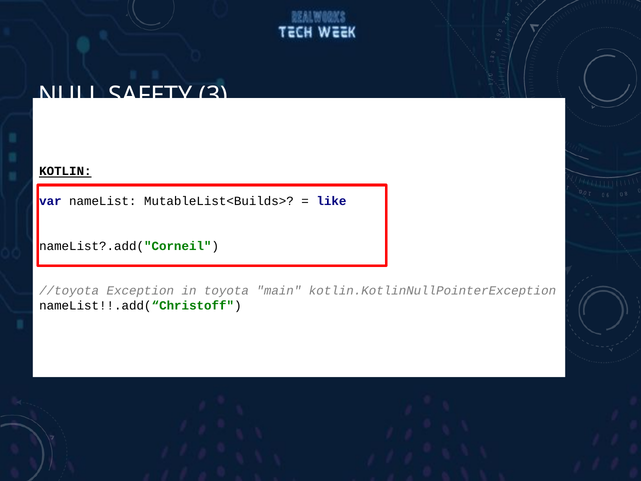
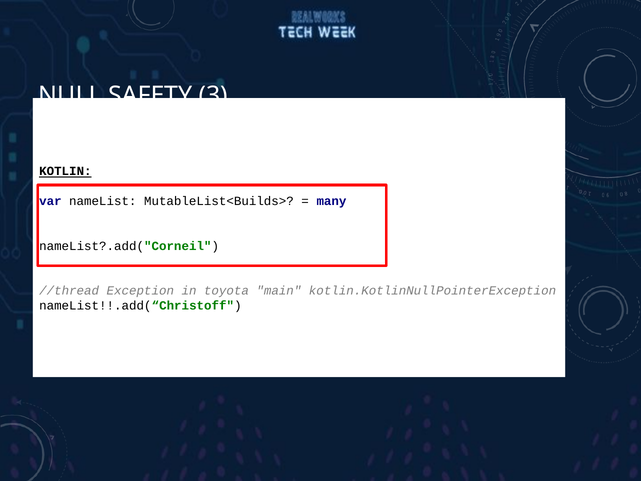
like: like -> many (331, 201)
//toyota: //toyota -> //thread (69, 291)
